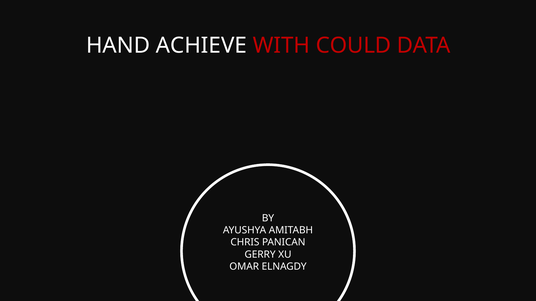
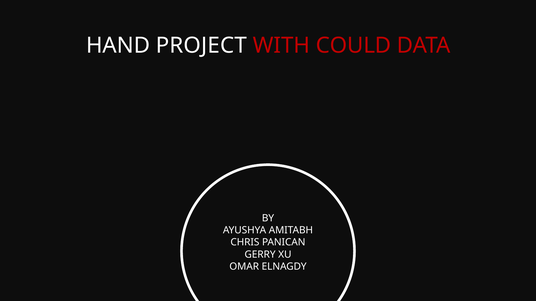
ACHIEVE: ACHIEVE -> PROJECT (201, 46)
